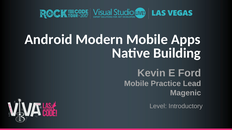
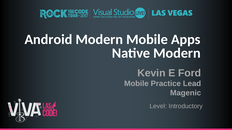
Native Building: Building -> Modern (177, 53)
